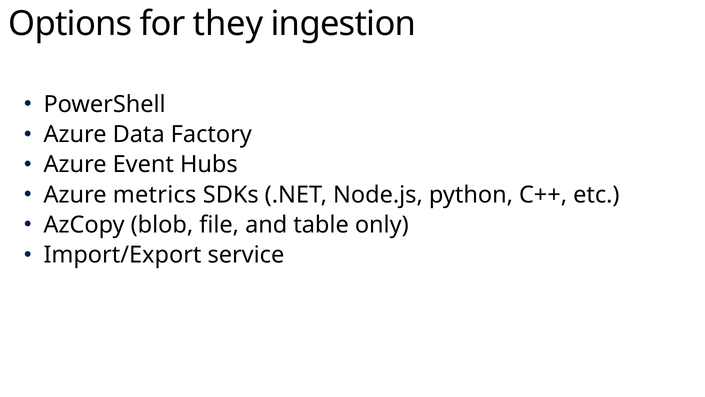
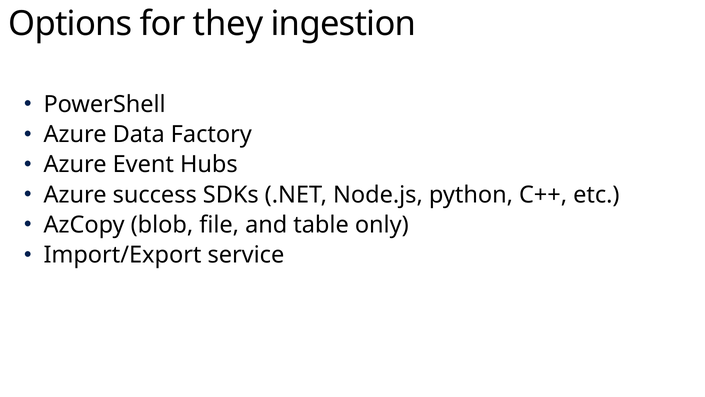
metrics: metrics -> success (155, 194)
